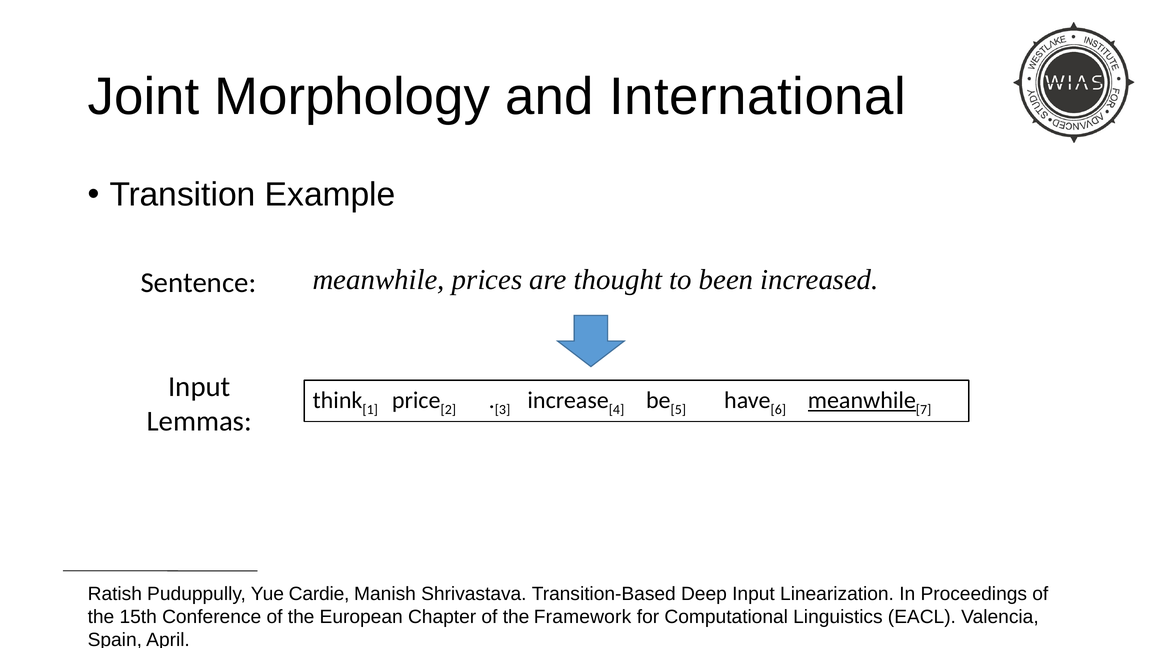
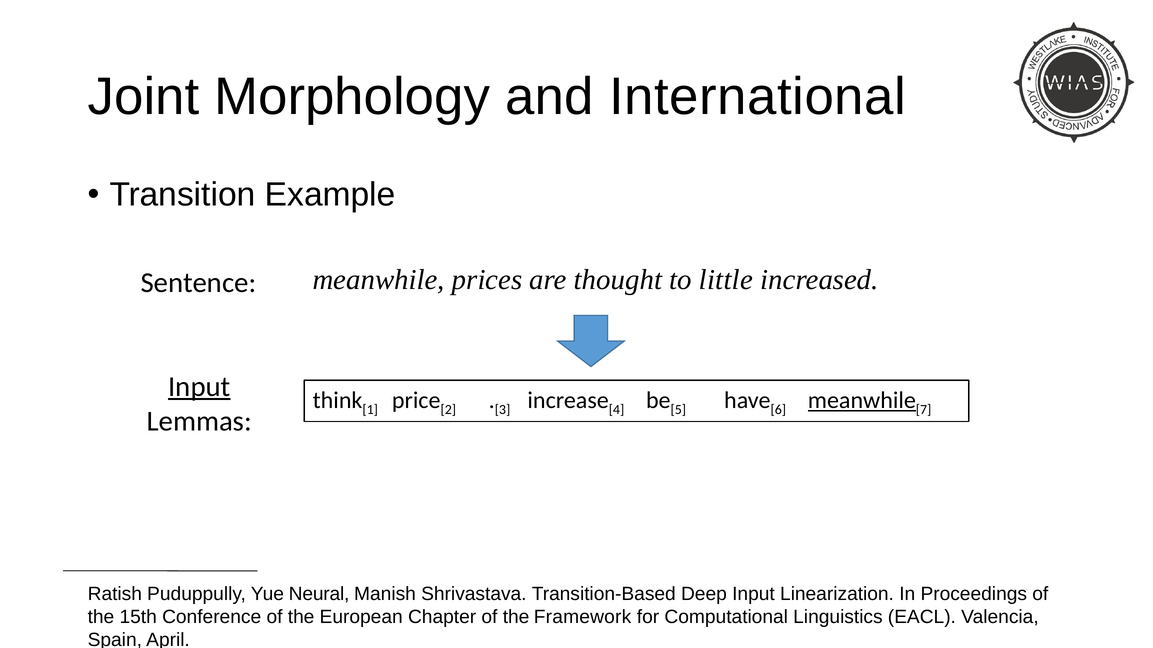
been: been -> little (726, 280)
Input underline: none -> present (199, 387)
Cardie: Cardie -> Neural (319, 595)
